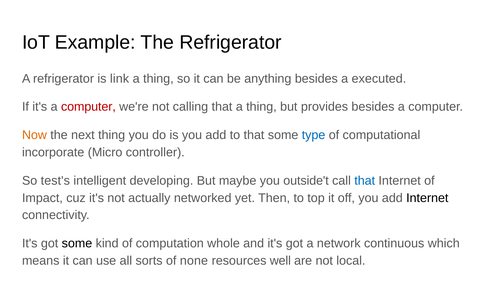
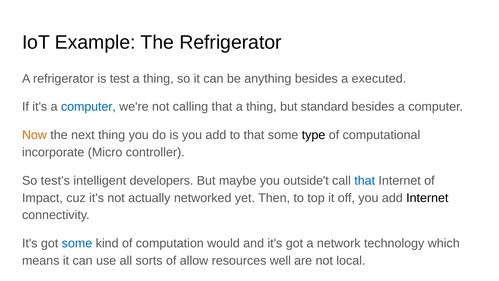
link: link -> test (120, 78)
computer colour: red -> blue (88, 107)
provides: provides -> standard (325, 107)
type colour: blue -> black (314, 135)
developing: developing -> developers (162, 181)
some colour: black -> blue (77, 243)
whole: whole -> would (224, 243)
continuous: continuous -> technology (394, 243)
none: none -> allow (194, 260)
